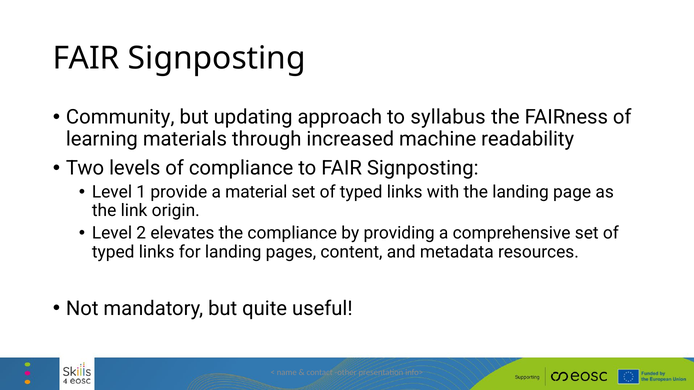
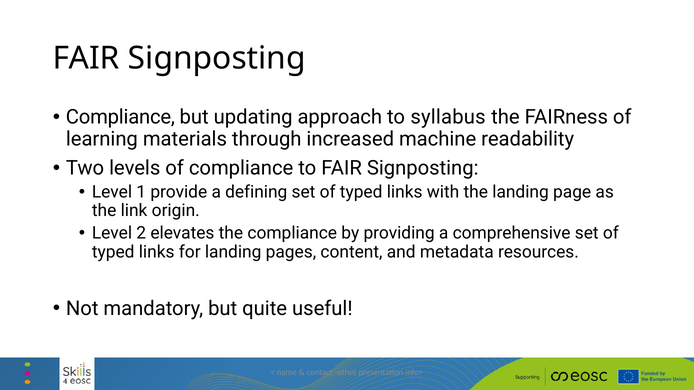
Community: Community -> Compliance (120, 117)
material: material -> defining (256, 192)
